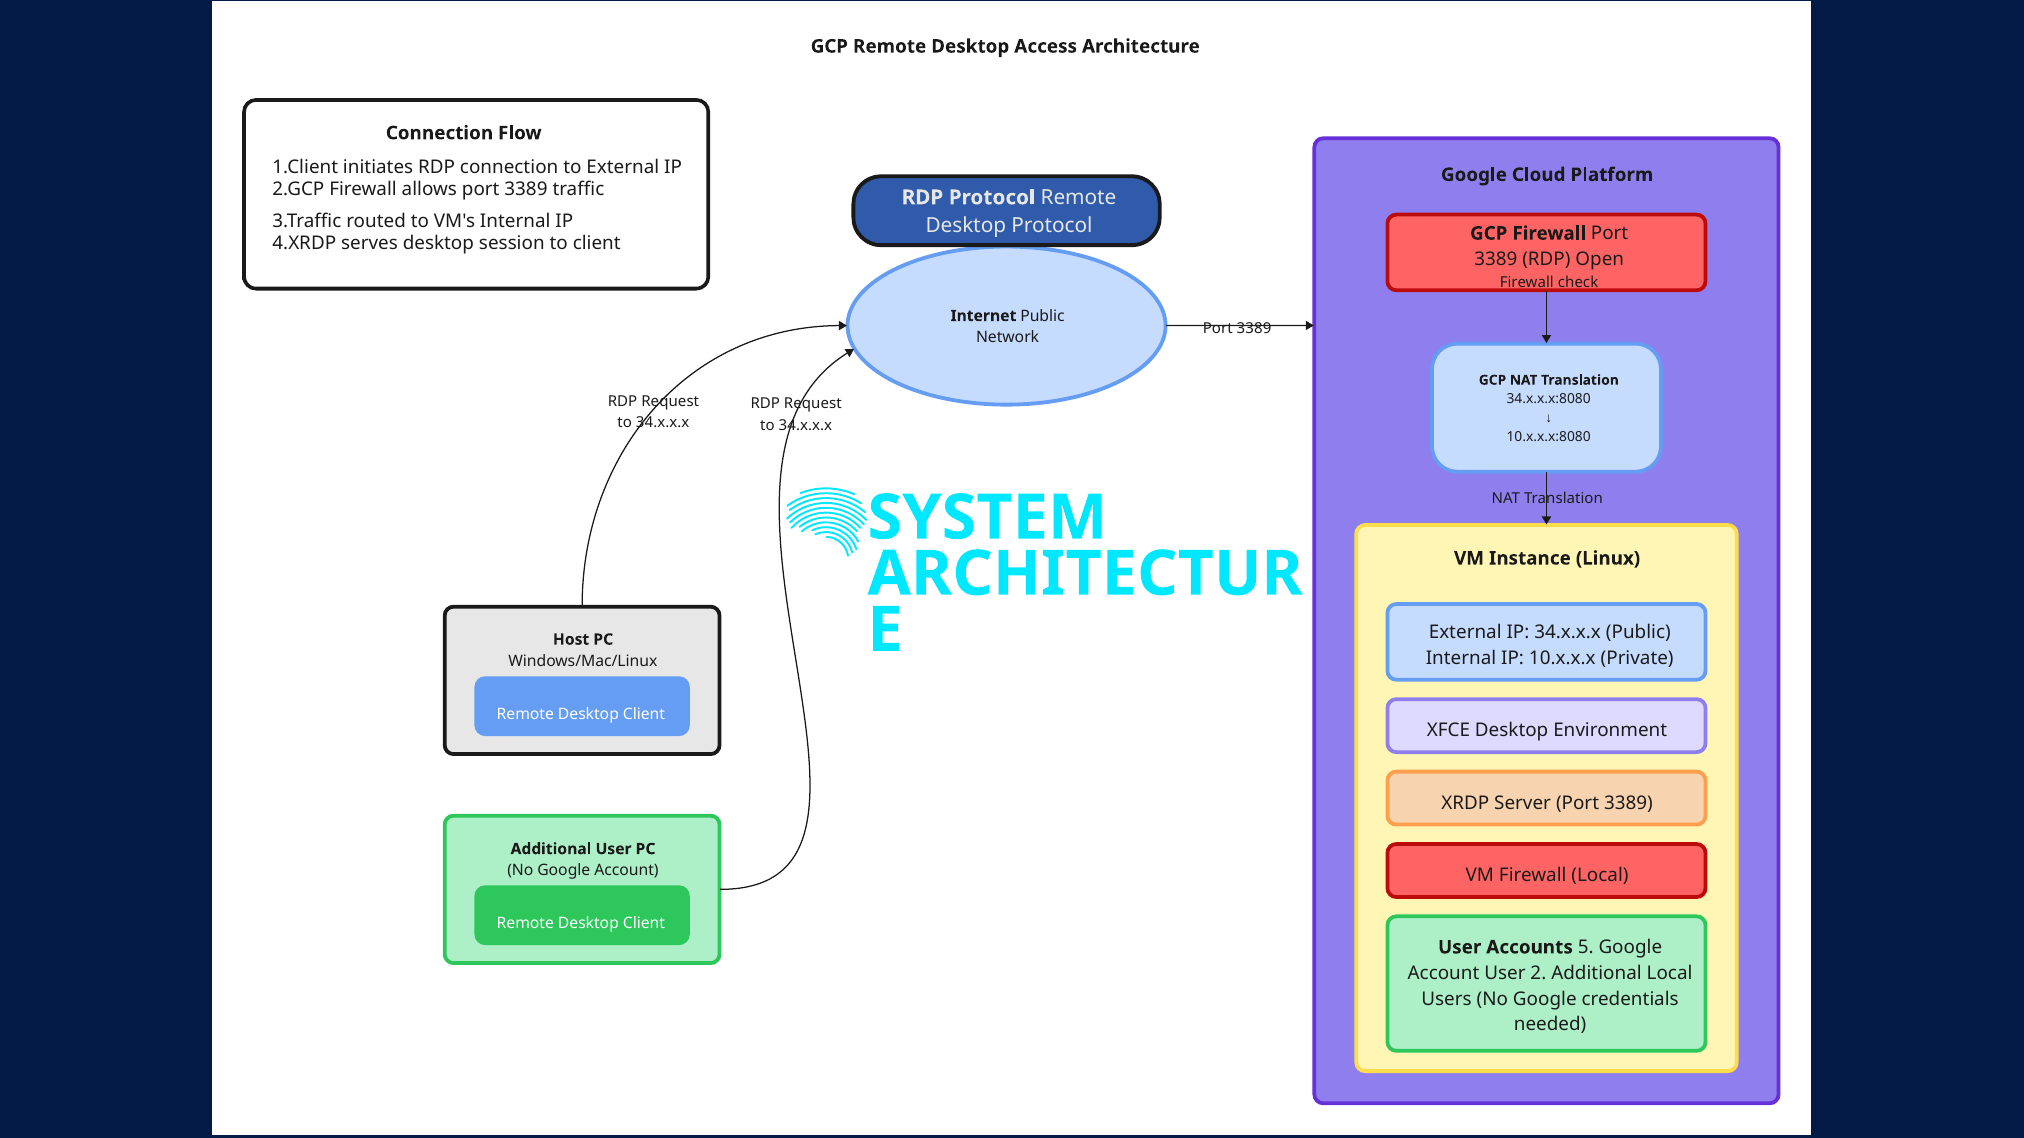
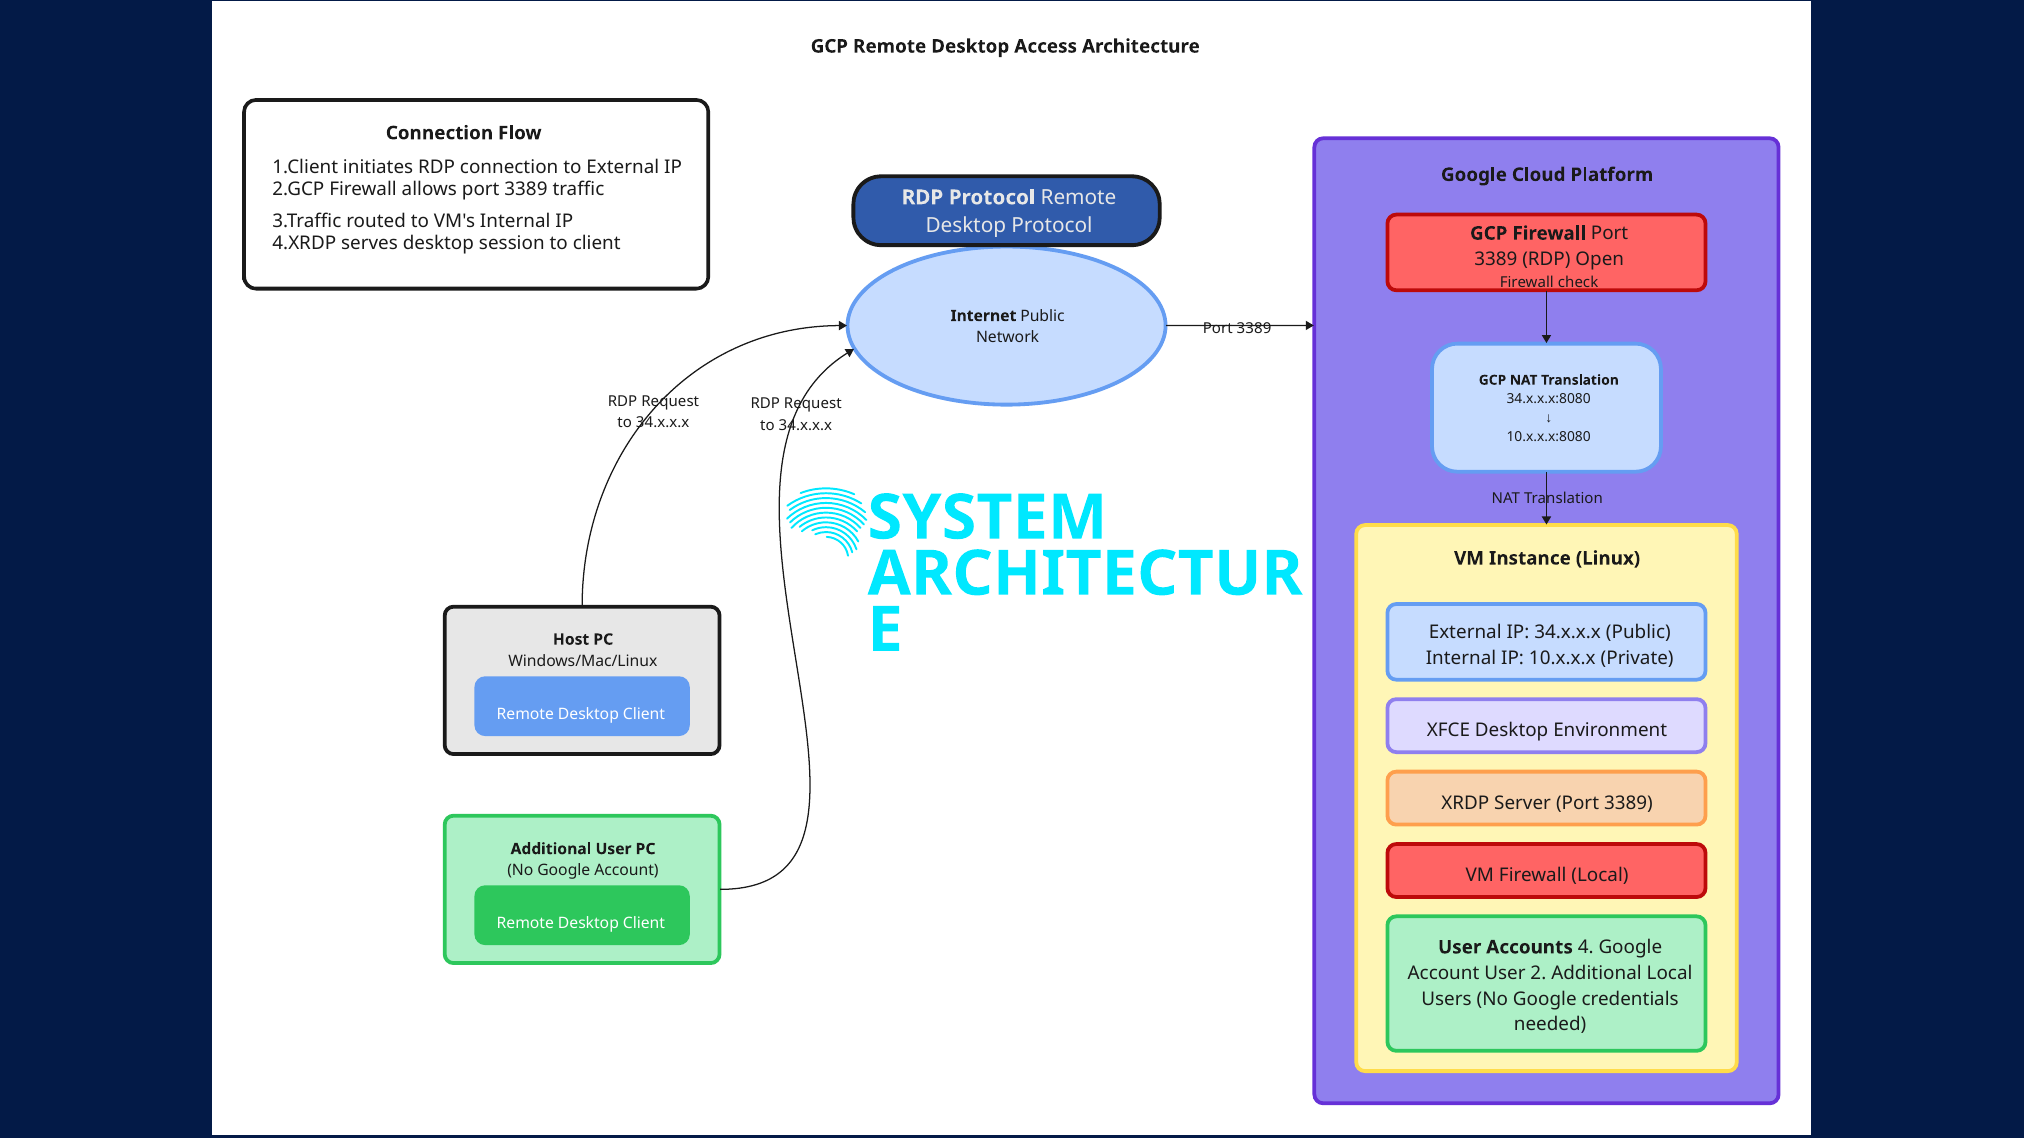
5: 5 -> 4 (1586, 948)
